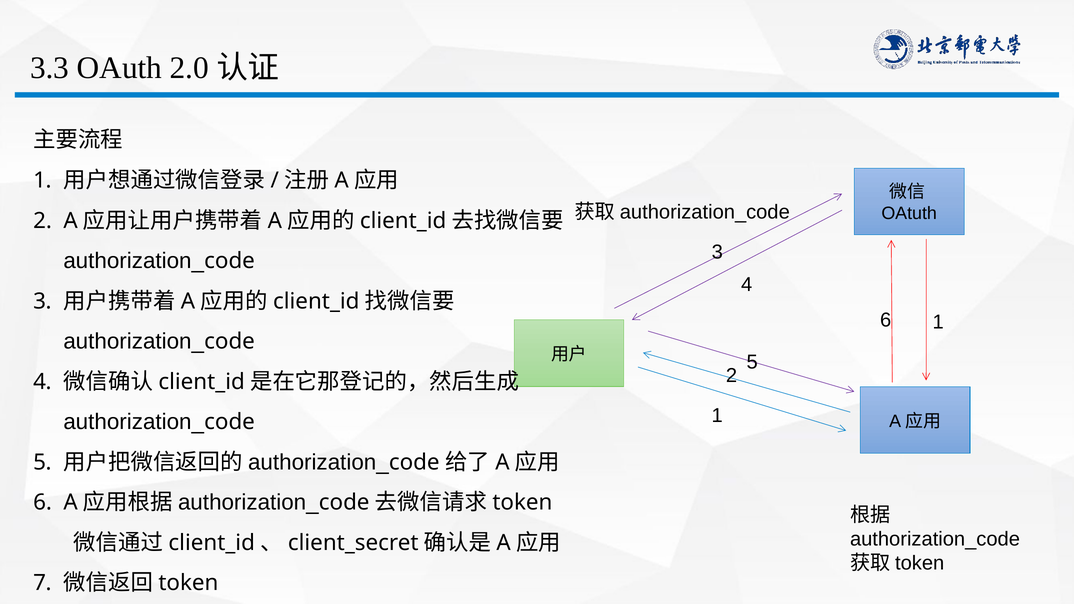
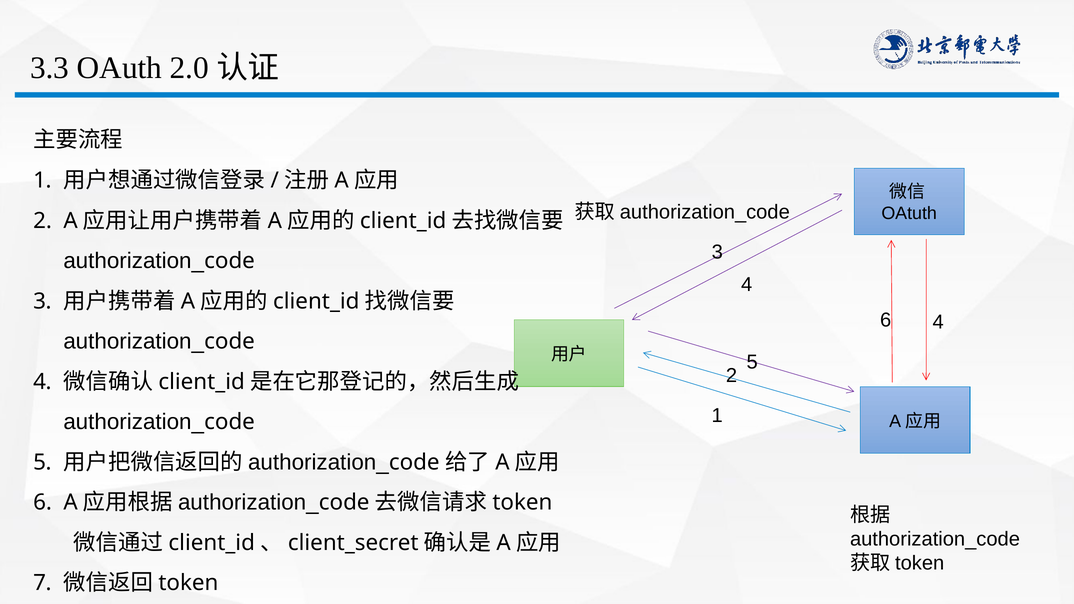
6 1: 1 -> 4 (938, 322)
